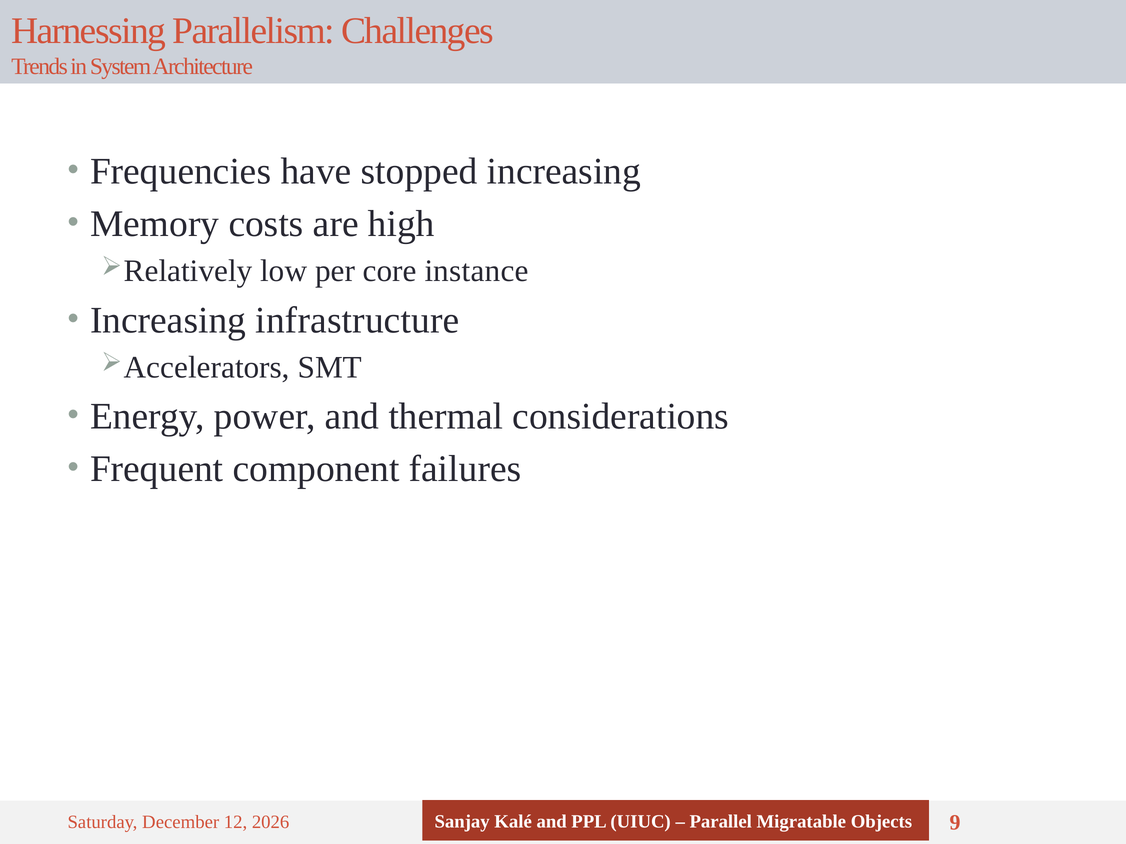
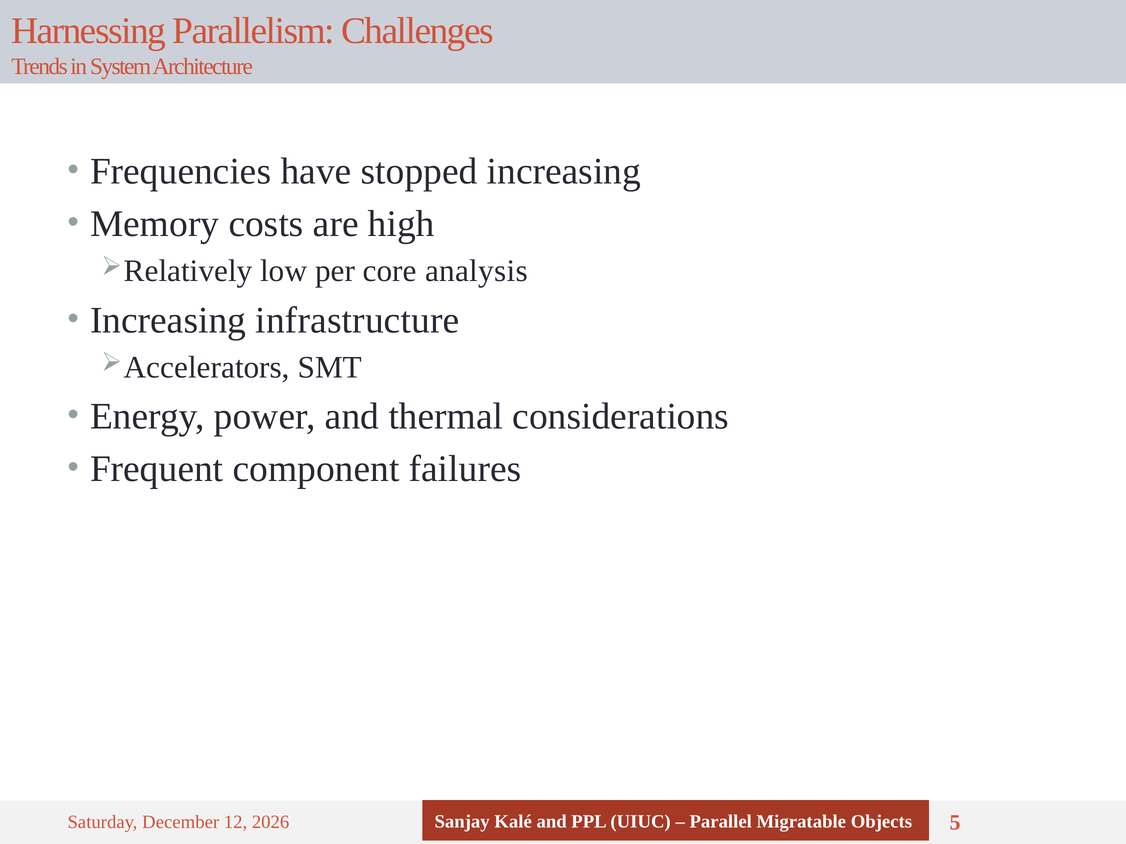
instance: instance -> analysis (477, 271)
9: 9 -> 5 (955, 823)
